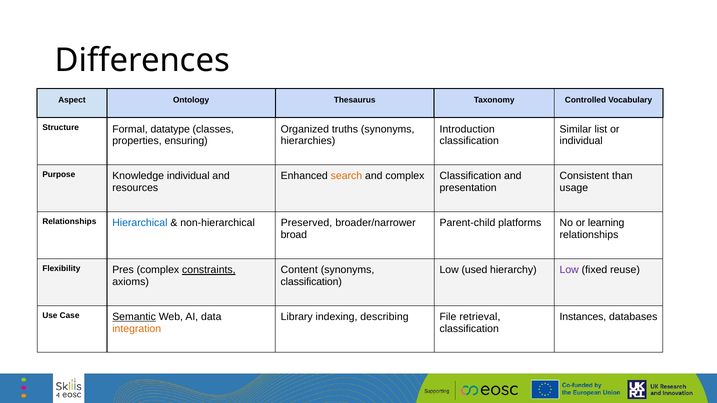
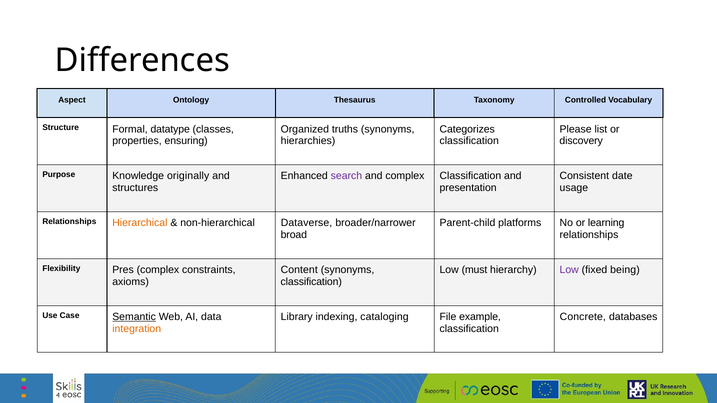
Introduction: Introduction -> Categorizes (467, 129)
Similar: Similar -> Please (576, 129)
individual: individual -> discovery (581, 141)
Knowledge individual: individual -> originally (188, 176)
search colour: orange -> purple (346, 176)
than: than -> date (622, 176)
resources: resources -> structures (135, 188)
Hierarchical colour: blue -> orange (140, 223)
Preserved: Preserved -> Dataverse (307, 223)
constraints underline: present -> none (209, 270)
used: used -> must (474, 270)
reuse: reuse -> being (625, 270)
describing: describing -> cataloging (384, 317)
retrieval: retrieval -> example (480, 317)
Instances: Instances -> Concrete (583, 317)
